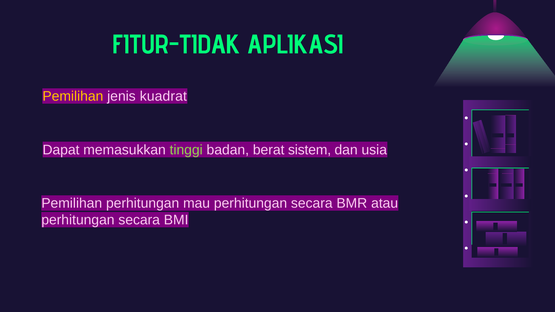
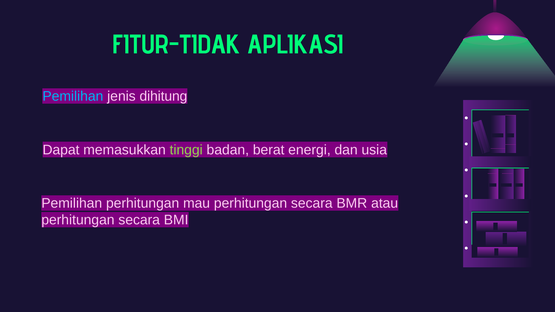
Pemilihan colour: yellow -> light blue (73, 96)
kuadrat: kuadrat -> dihitung (163, 96)
sistem: sistem -> energi (309, 150)
